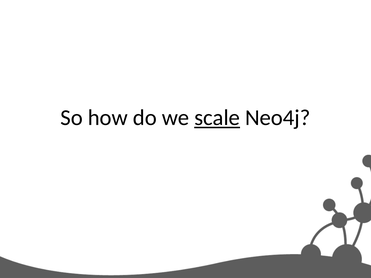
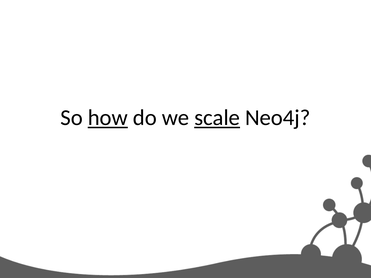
how underline: none -> present (108, 118)
